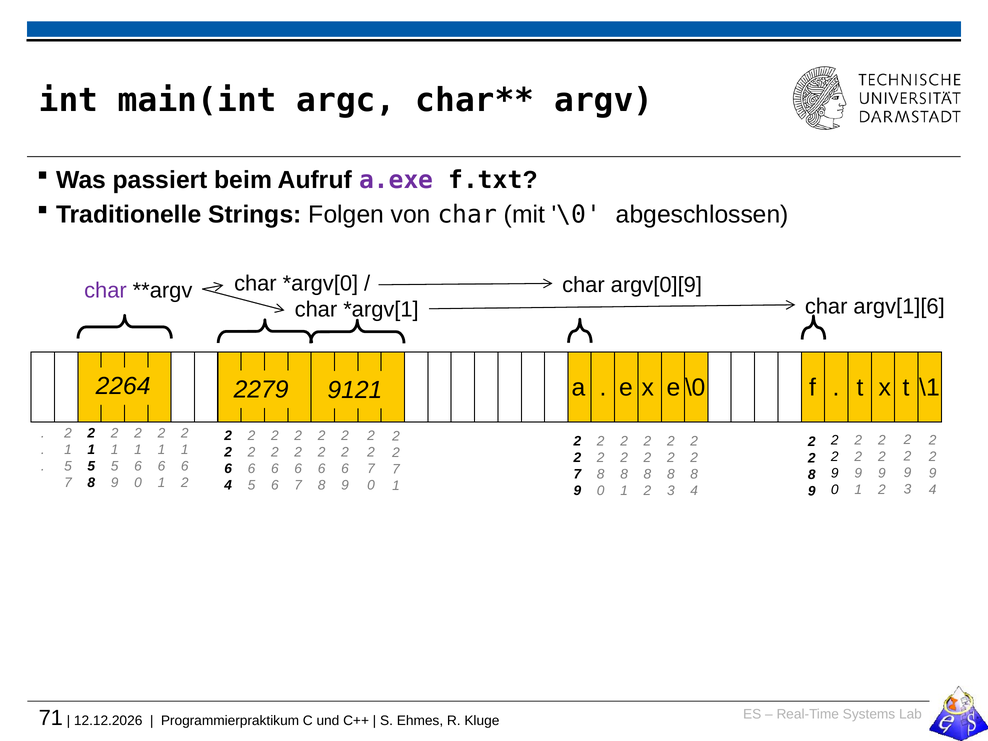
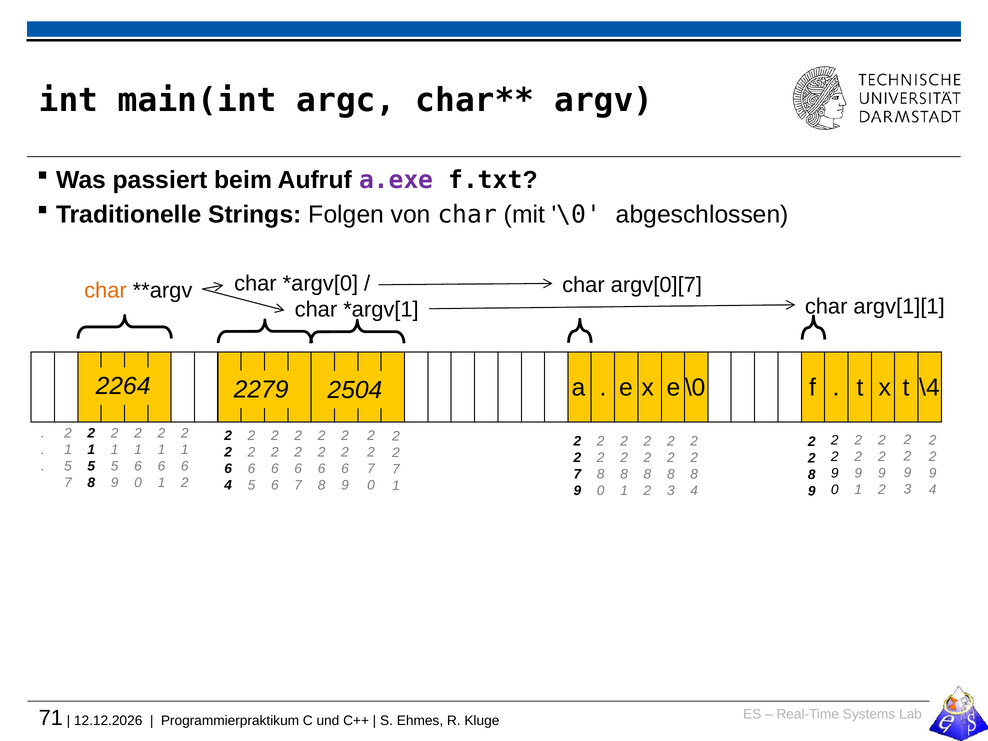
char colour: purple -> orange (105, 291)
argv[0][9: argv[0][9 -> argv[0][7 (656, 285)
argv[1][6: argv[1][6 -> argv[1][1 (899, 306)
\1: \1 -> \4 (930, 387)
9121: 9121 -> 2504 (355, 390)
